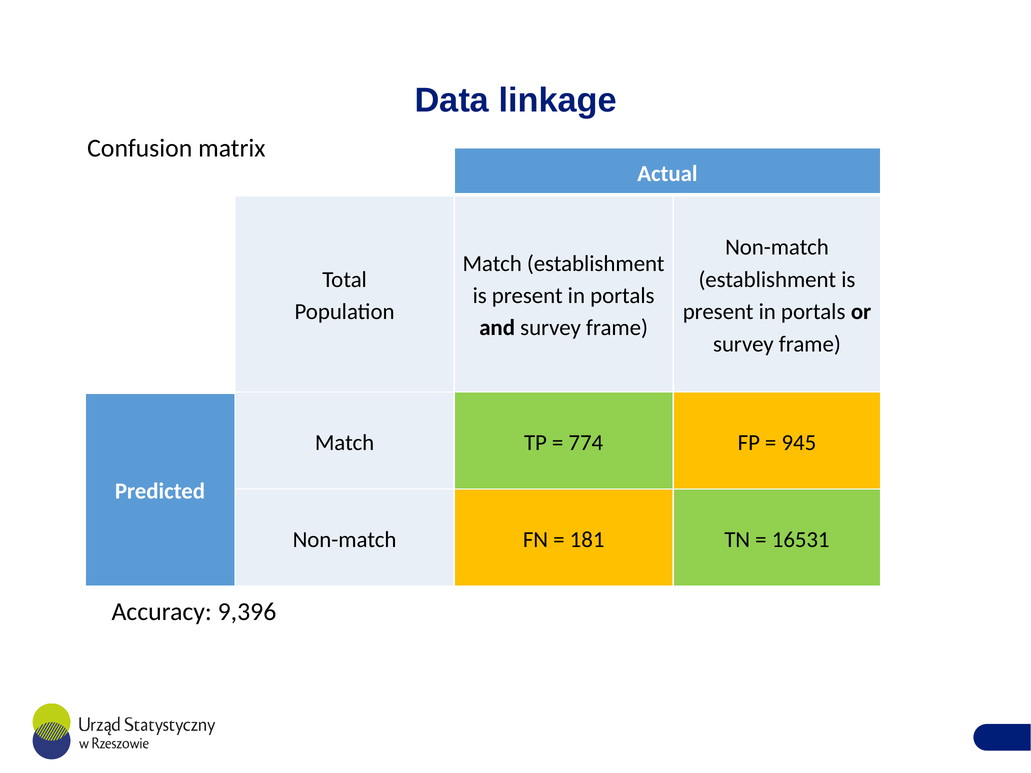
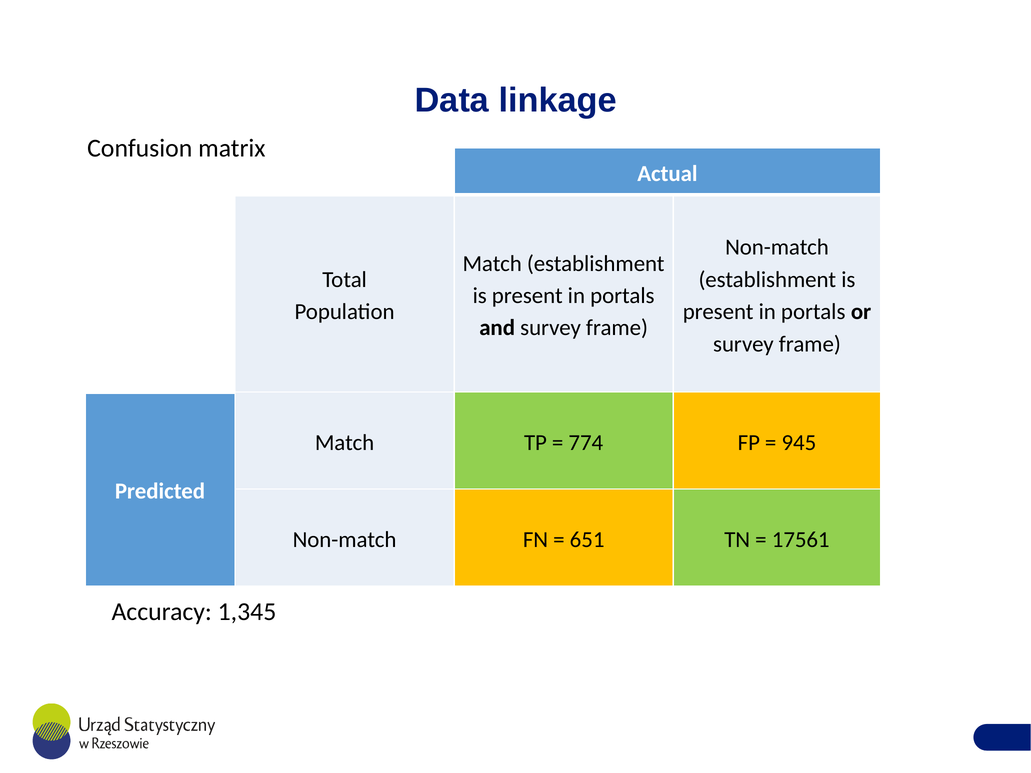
181: 181 -> 651 (587, 540)
16531: 16531 -> 17561 (801, 540)
9,396: 9,396 -> 1,345 (247, 612)
